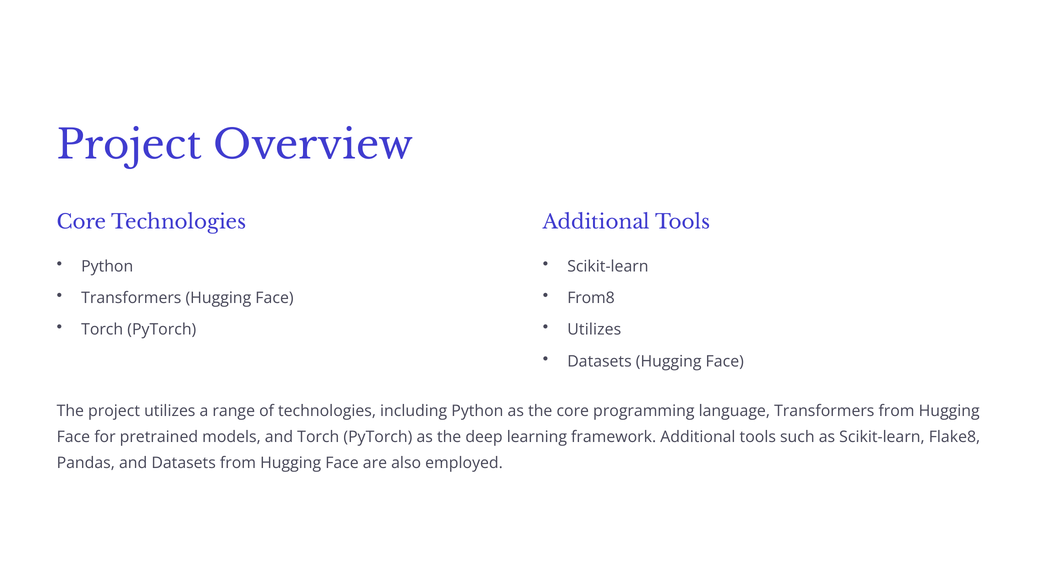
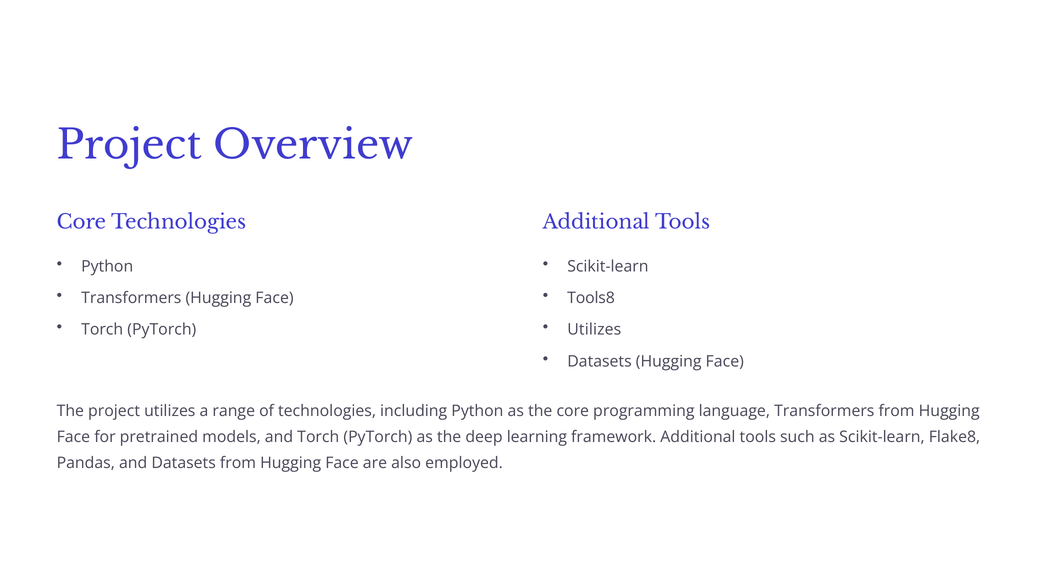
From8: From8 -> Tools8 (591, 298)
